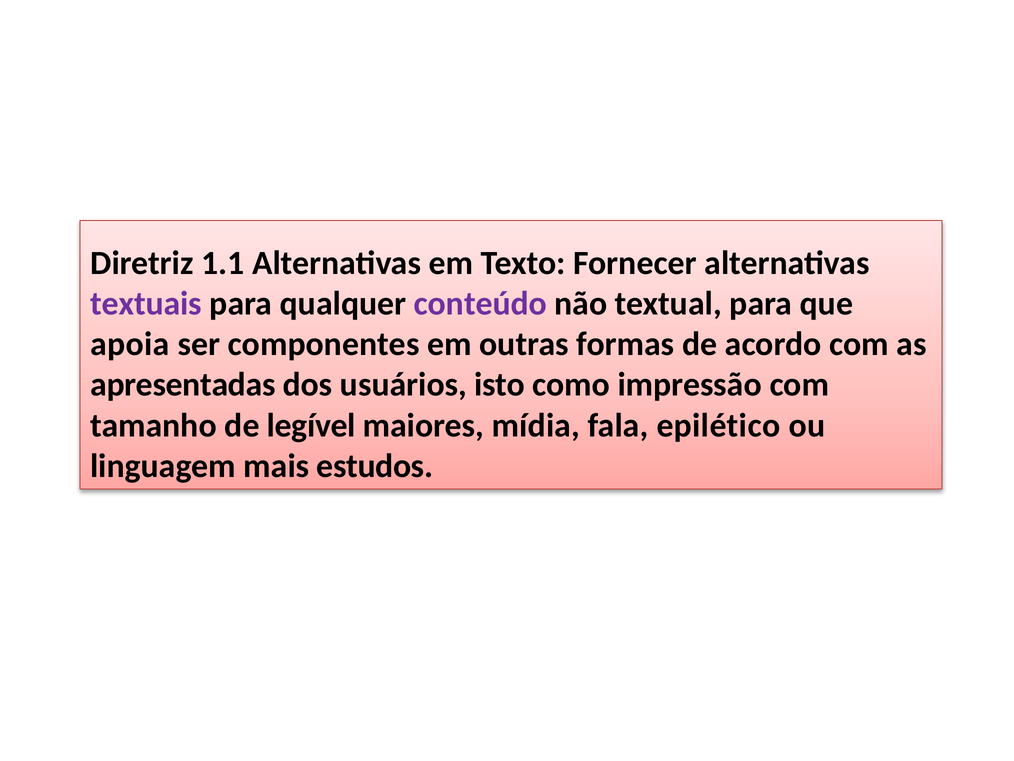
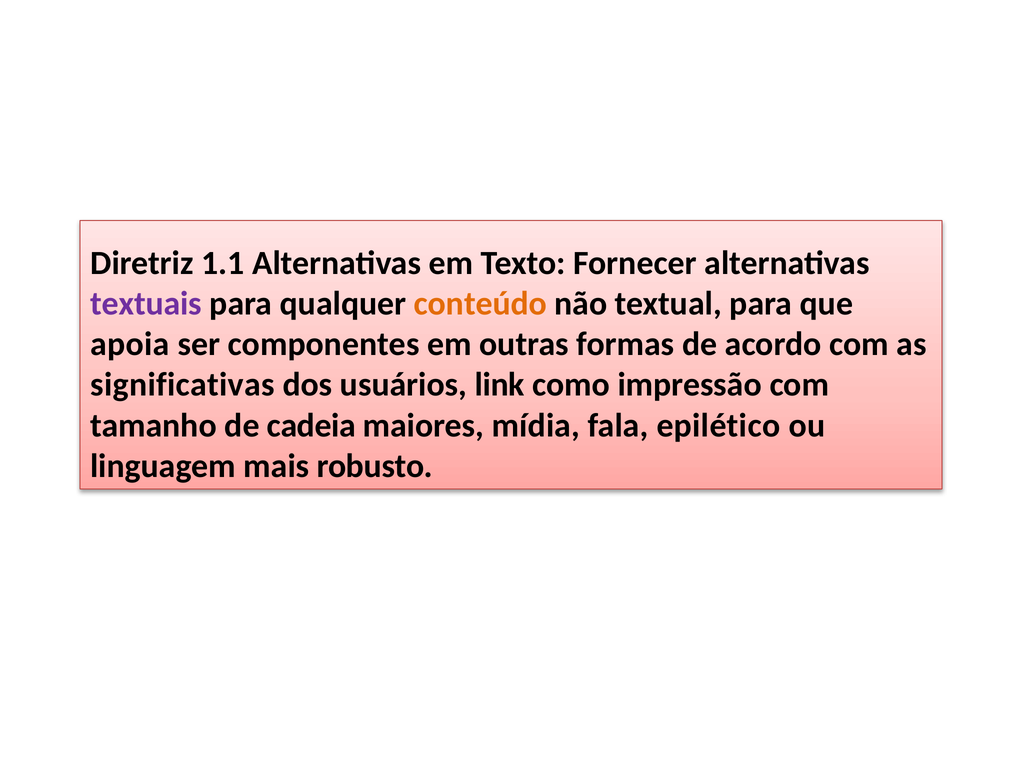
conteúdo colour: purple -> orange (480, 303)
apresentadas: apresentadas -> significativas (182, 385)
isto: isto -> link (500, 385)
legível: legível -> cadeia (311, 425)
estudos: estudos -> robusto (375, 466)
